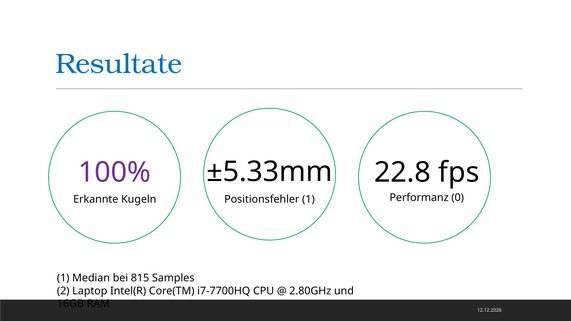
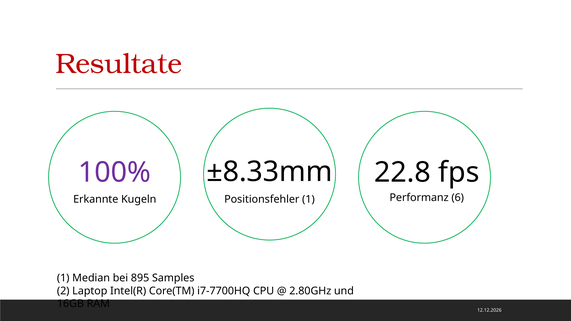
Resultate colour: blue -> red (119, 64)
±5.33mm: ±5.33mm -> ±8.33mm (270, 172)
0: 0 -> 6 (458, 198)
815: 815 -> 895 (140, 278)
